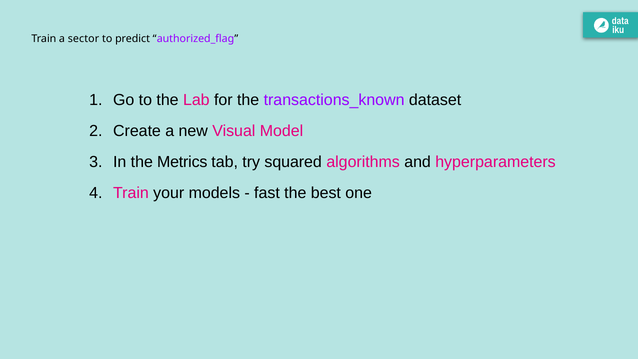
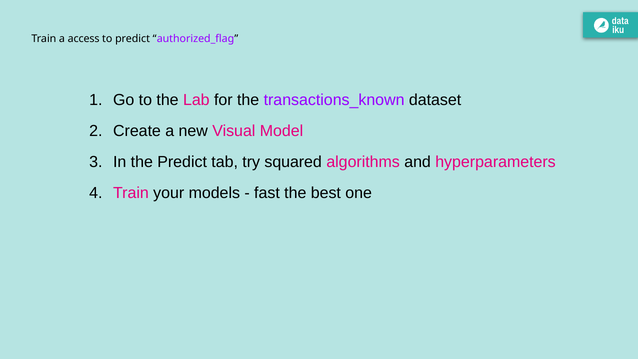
sector: sector -> access (84, 39)
the Metrics: Metrics -> Predict (182, 162)
